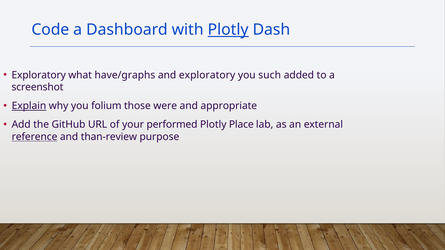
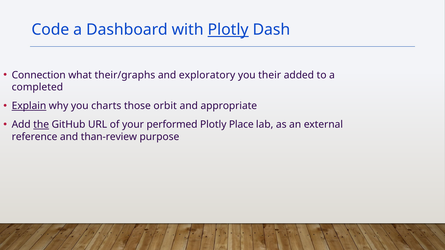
Exploratory: Exploratory -> Connection (39, 75)
have/graphs: have/graphs -> their/graphs (125, 75)
such: such -> their (270, 75)
screenshot: screenshot -> completed (37, 87)
folium: folium -> charts (106, 106)
were: were -> orbit (165, 106)
the underline: none -> present (41, 125)
reference underline: present -> none (35, 137)
